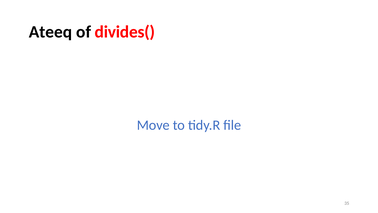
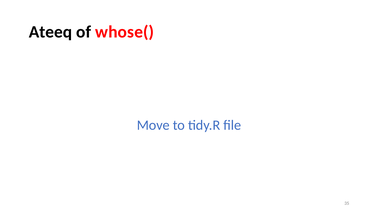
divides(: divides( -> whose( (125, 32)
